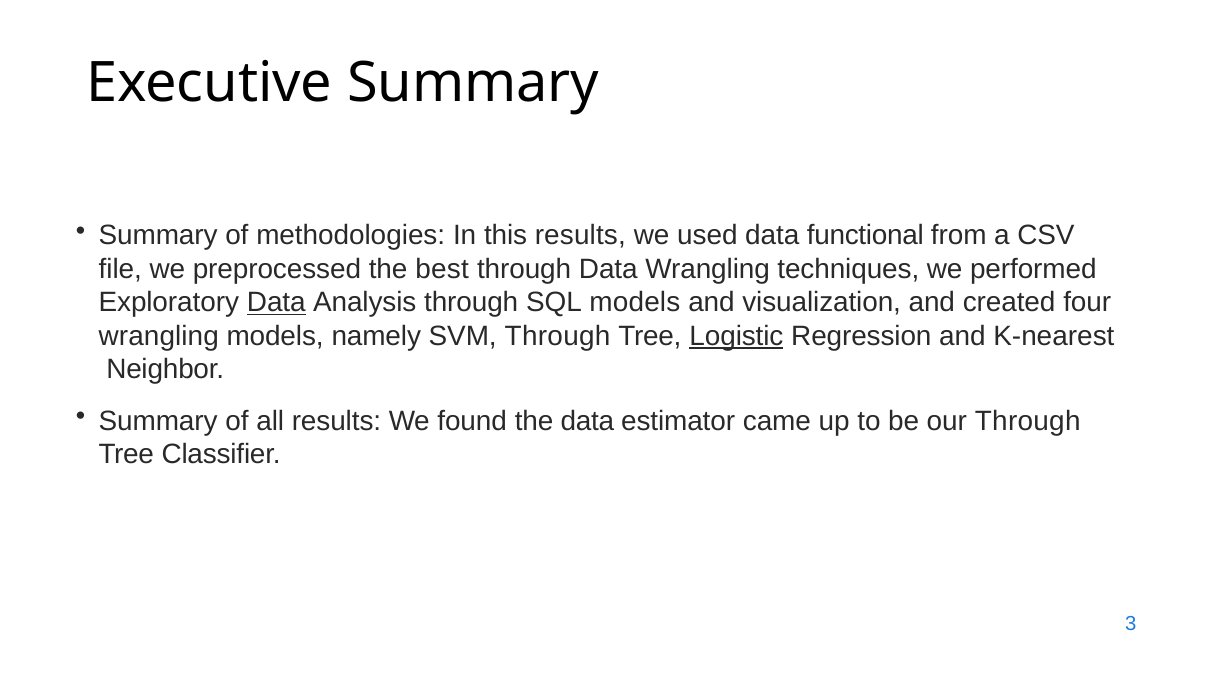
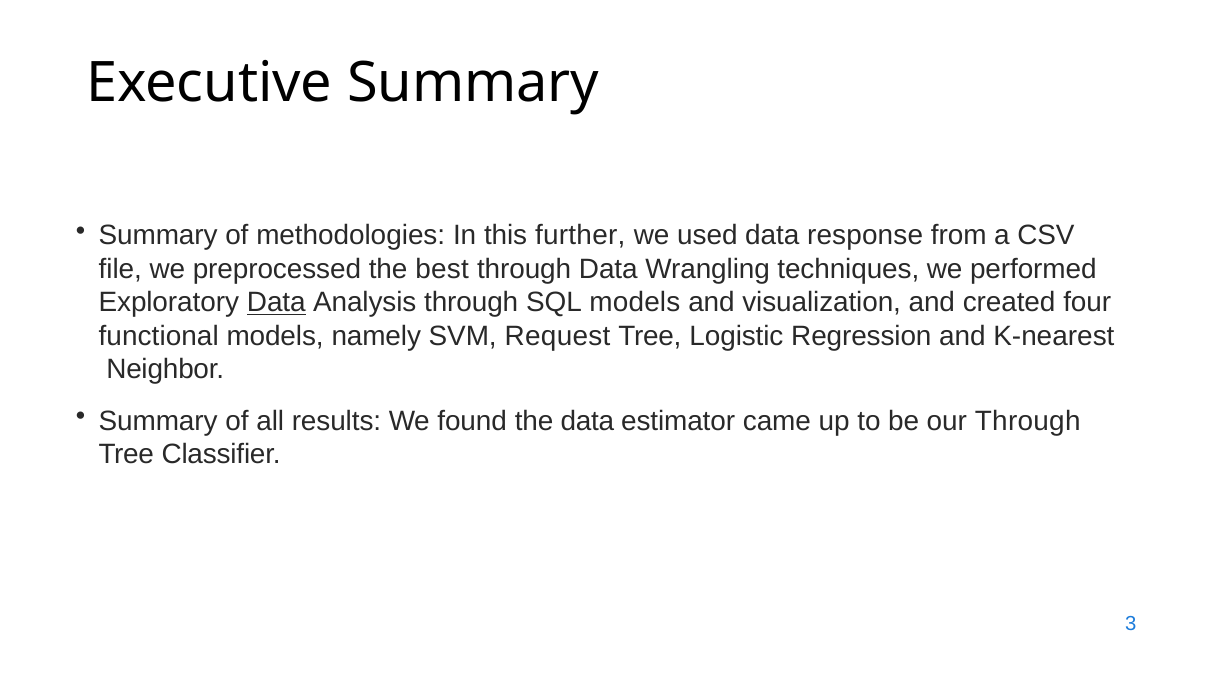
this results: results -> further (580, 235)
functional: functional -> response (865, 235)
wrangling: wrangling -> functional (159, 336)
SVM Through: Through -> Request (558, 336)
Logistic underline: present -> none (736, 336)
